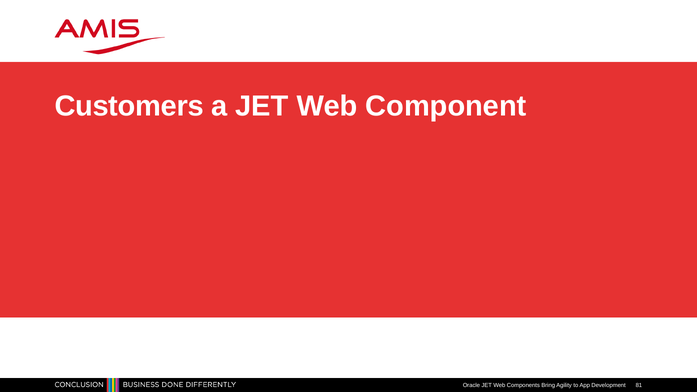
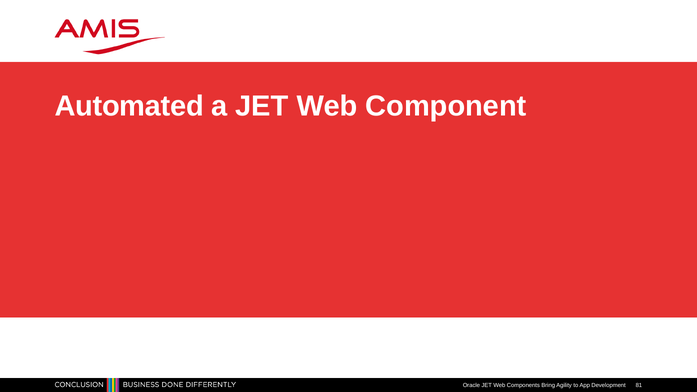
Customers: Customers -> Automated (129, 106)
